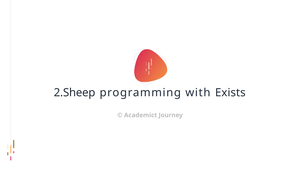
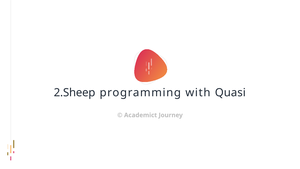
Exists: Exists -> Quasi (230, 93)
